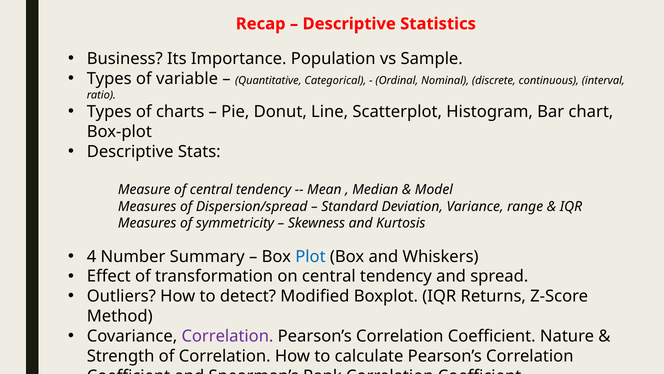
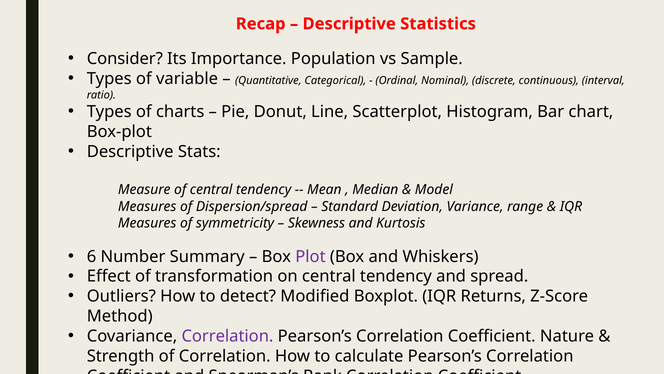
Business: Business -> Consider (125, 59)
4: 4 -> 6 (92, 256)
Plot colour: blue -> purple (310, 256)
